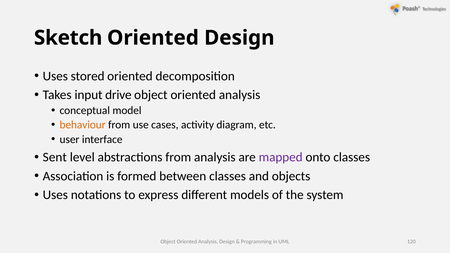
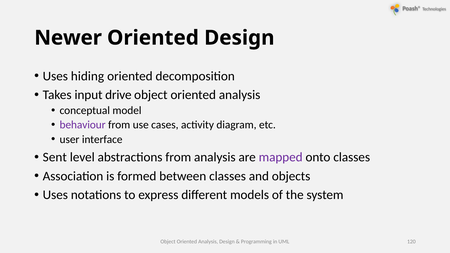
Sketch: Sketch -> Newer (68, 38)
stored: stored -> hiding (88, 76)
behaviour colour: orange -> purple (83, 125)
